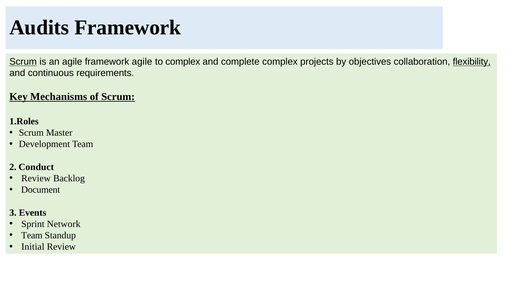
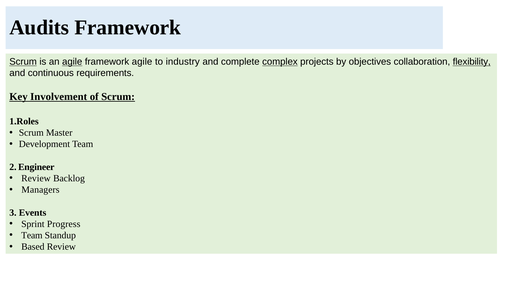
agile underline: none -> present (72, 62)
to complex: complex -> industry (183, 62)
complex underline: none -> present (280, 62)
Mechanisms: Mechanisms -> Involvement (59, 97)
Conduct: Conduct -> Engineer (36, 167)
Document: Document -> Managers (40, 190)
Network: Network -> Progress (64, 224)
Initial: Initial -> Based (33, 247)
